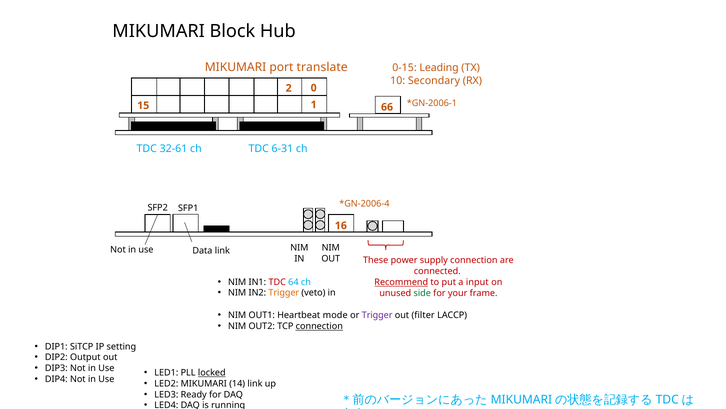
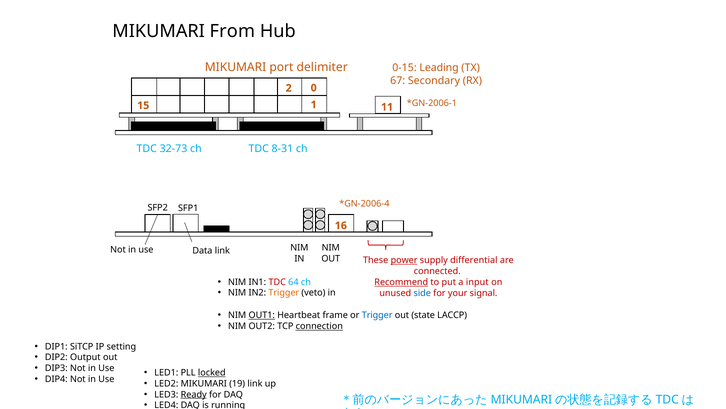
Block: Block -> From (232, 31)
translate: translate -> delimiter (322, 67)
10: 10 -> 67 (398, 80)
66: 66 -> 11 (387, 107)
32-61: 32-61 -> 32-73 (173, 149)
6-31: 6-31 -> 8-31 (282, 149)
power underline: none -> present (404, 260)
supply connection: connection -> differential (474, 260)
side colour: green -> blue (422, 293)
frame: frame -> signal (484, 293)
OUT1 underline: none -> present (262, 315)
mode: mode -> frame (335, 315)
Trigger colour: purple -> blue (377, 315)
filter: filter -> state (423, 315)
14: 14 -> 19 (237, 383)
Ready underline: none -> present (194, 394)
